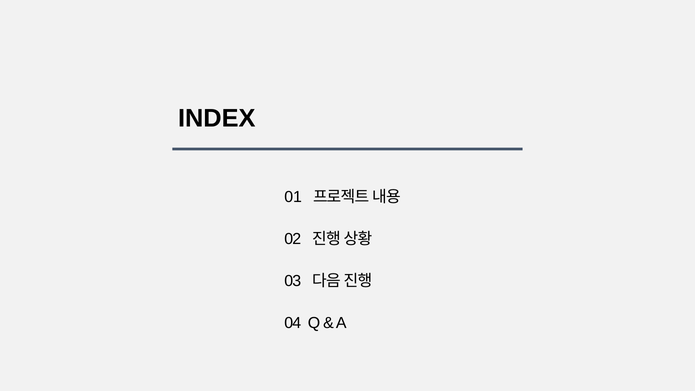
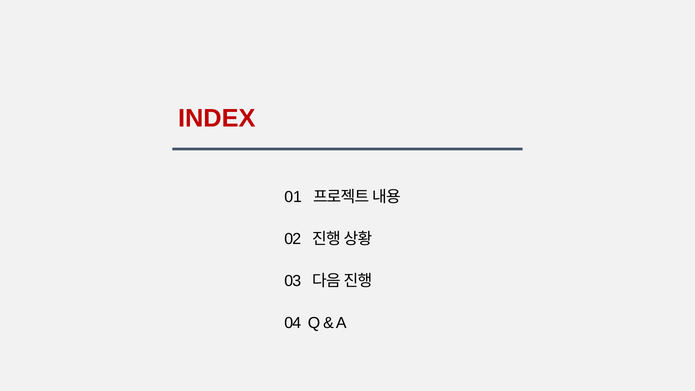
INDEX colour: black -> red (217, 118)
